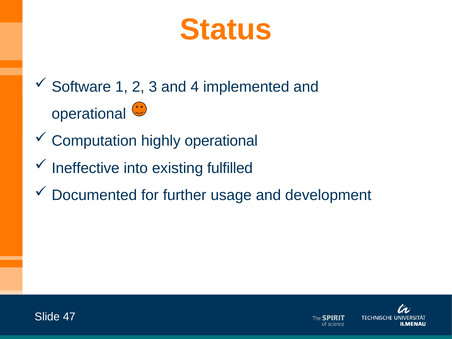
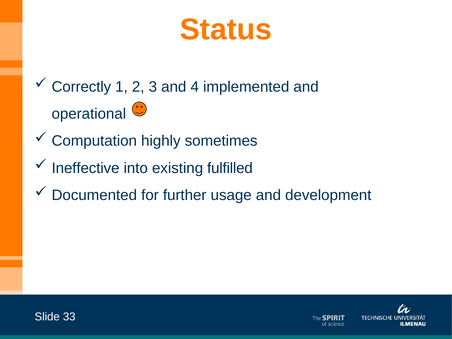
Software: Software -> Correctly (81, 87)
highly operational: operational -> sometimes (221, 141)
47: 47 -> 33 (69, 317)
